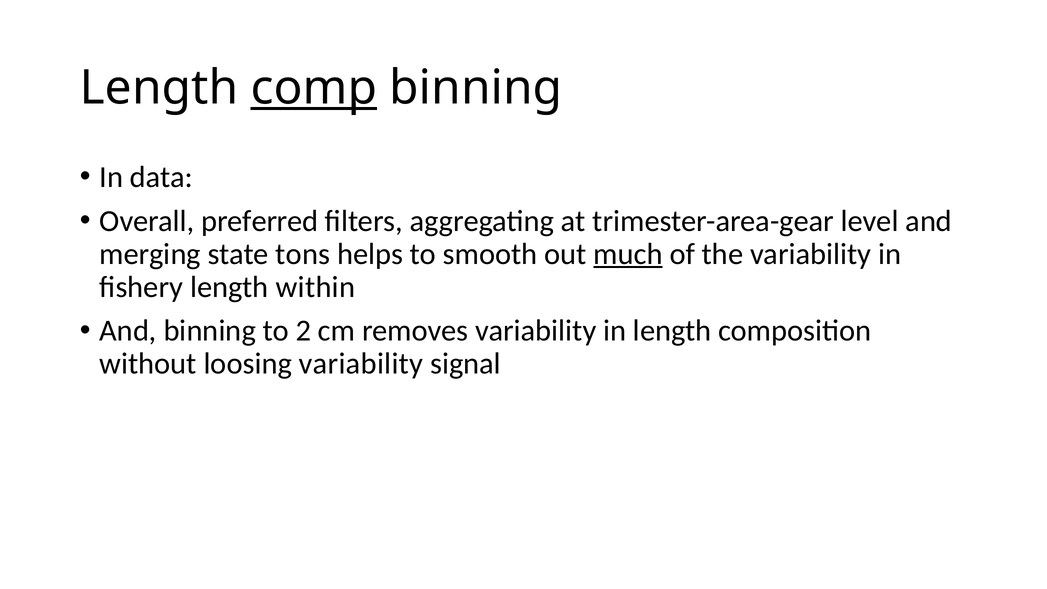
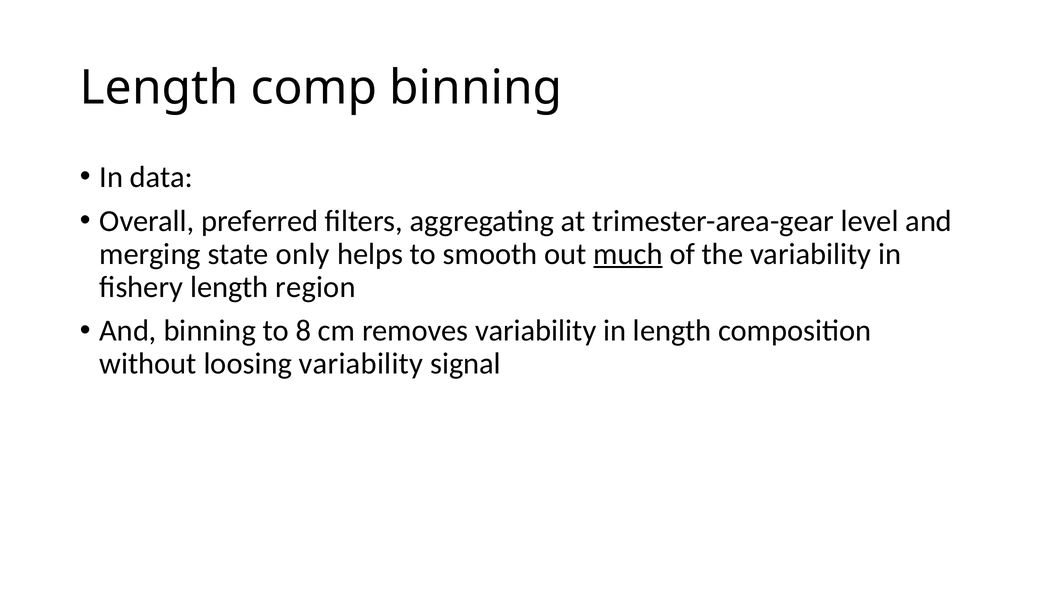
comp underline: present -> none (314, 88)
tons: tons -> only (303, 254)
within: within -> region (316, 287)
2: 2 -> 8 (303, 331)
